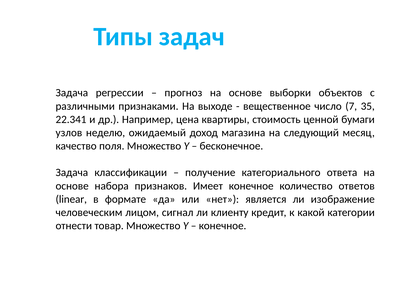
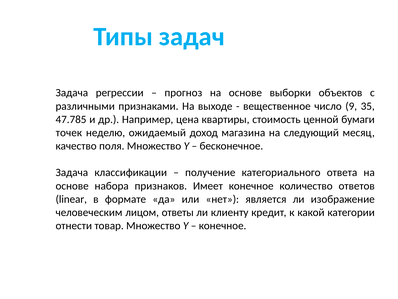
7: 7 -> 9 (351, 106)
22.341: 22.341 -> 47.785 (71, 119)
узлов: узлов -> точек (69, 132)
сигнал: сигнал -> ответы (178, 212)
